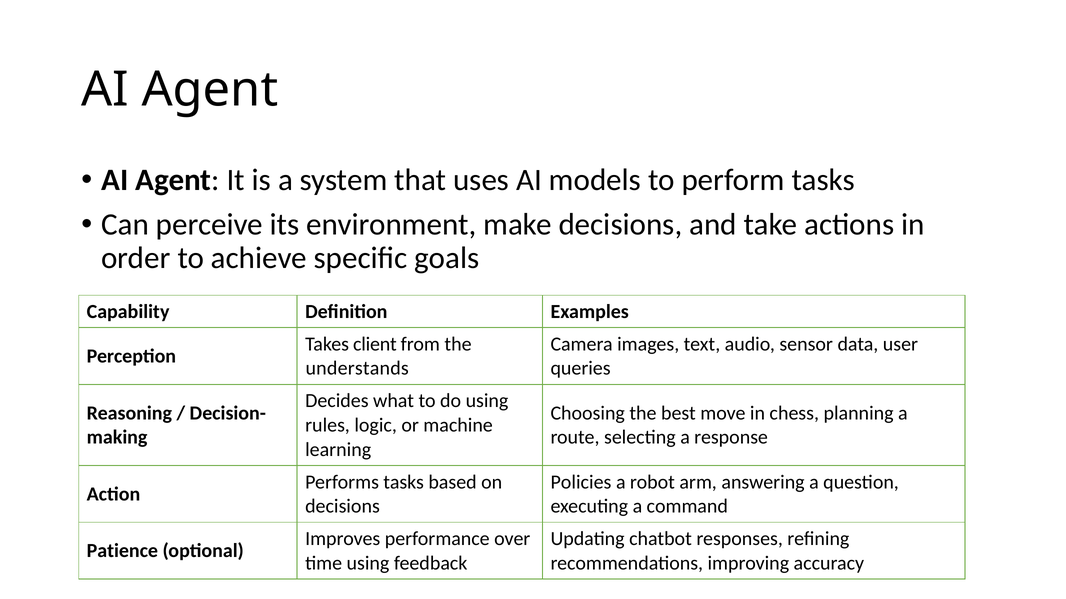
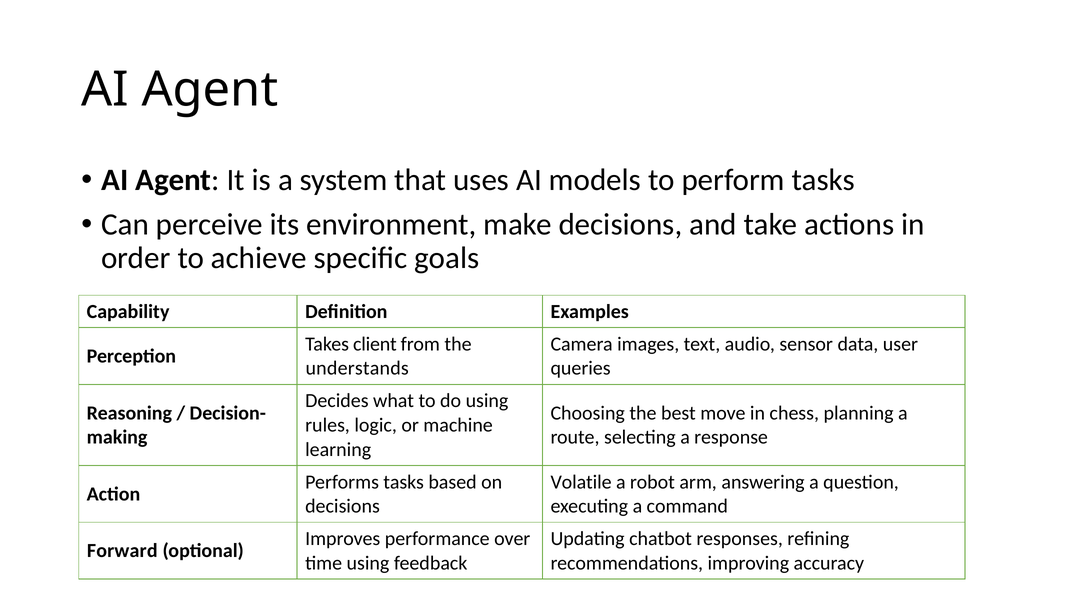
Policies: Policies -> Volatile (581, 482)
Patience: Patience -> Forward (122, 551)
